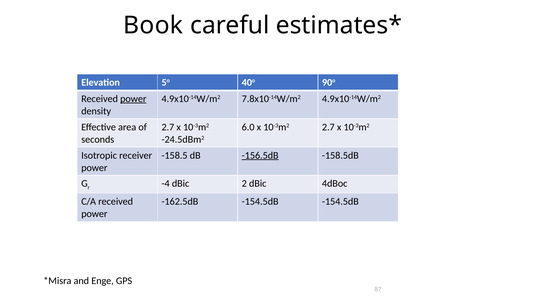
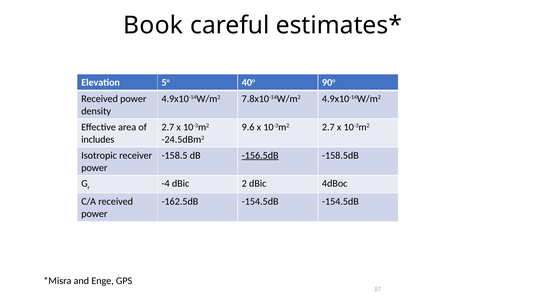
power underline: present -> none (133, 99)
6.0: 6.0 -> 9.6 (248, 127)
seconds: seconds -> includes (98, 139)
